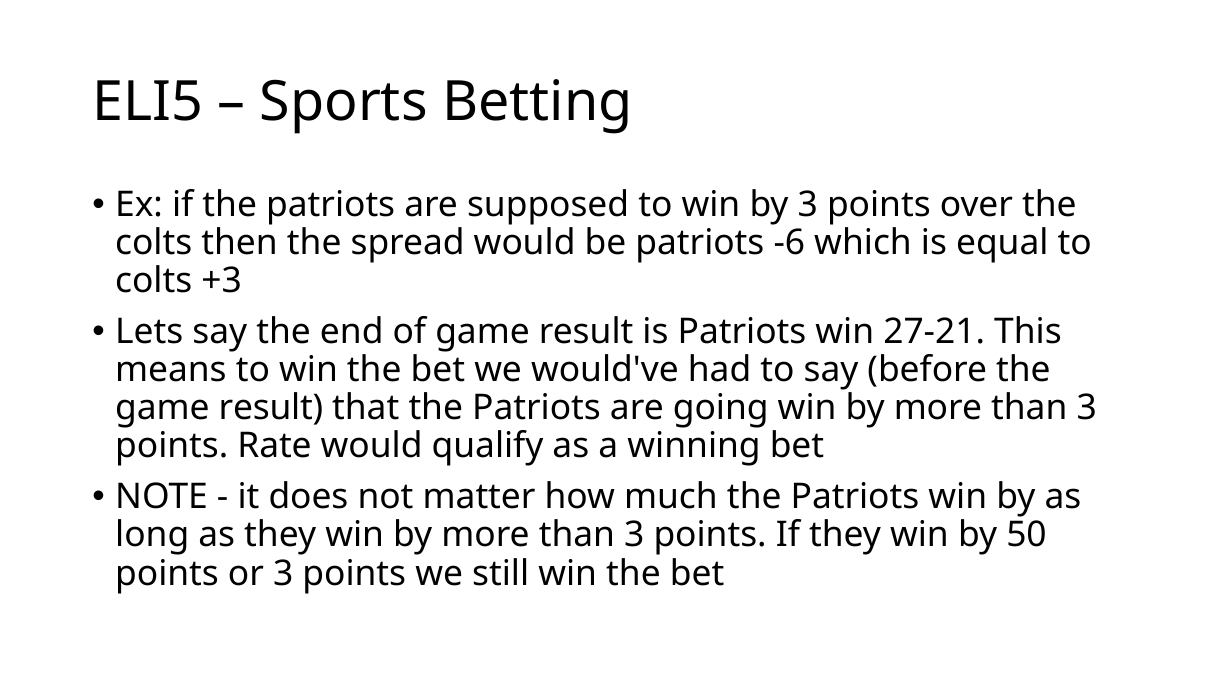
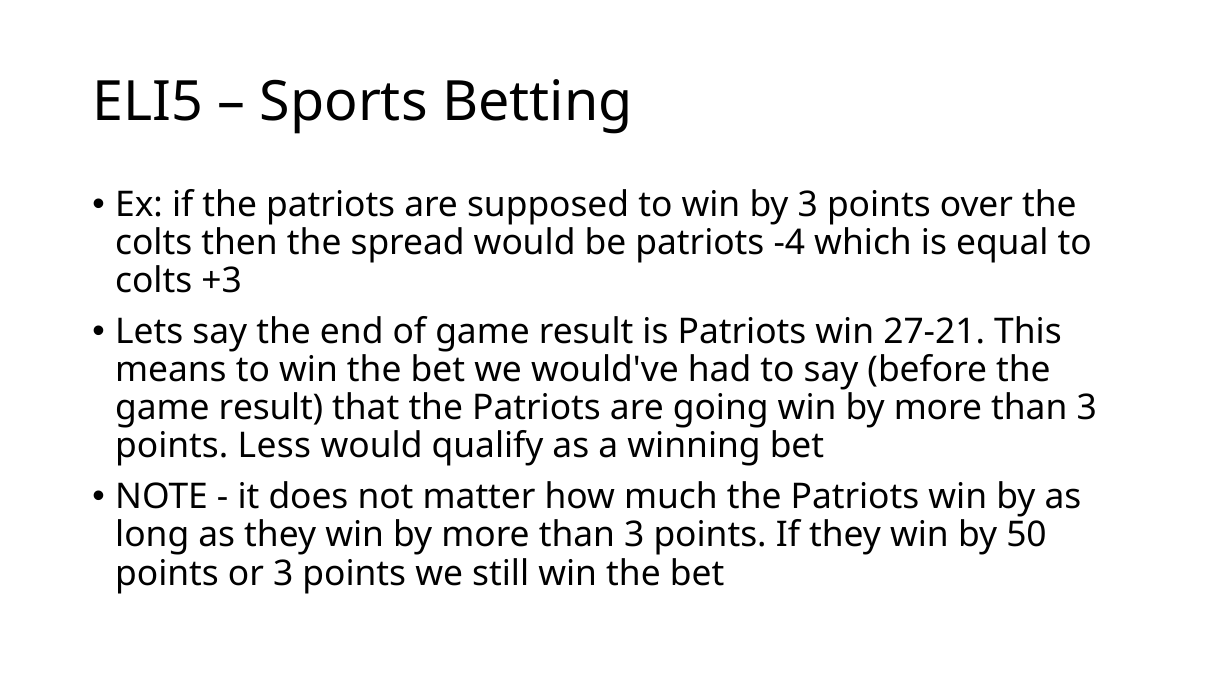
-6: -6 -> -4 (789, 243)
Rate: Rate -> Less (274, 447)
